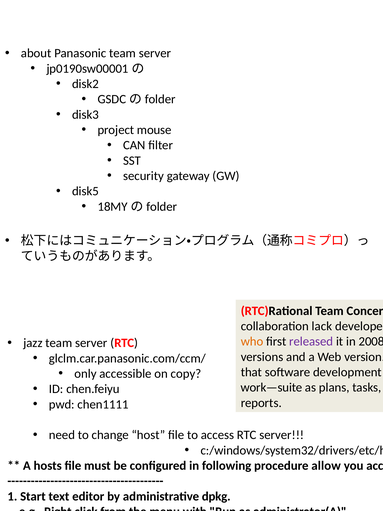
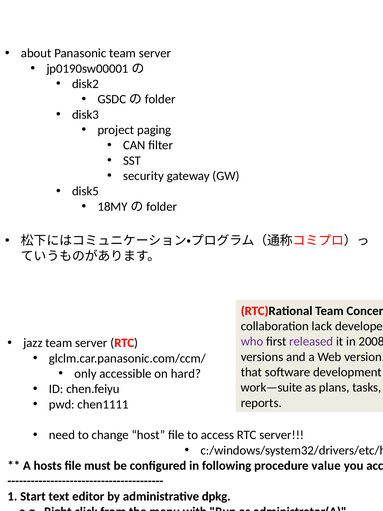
mouse: mouse -> paging (154, 130)
who colour: orange -> purple (252, 341)
copy: copy -> hard (186, 373)
allow: allow -> value (326, 465)
